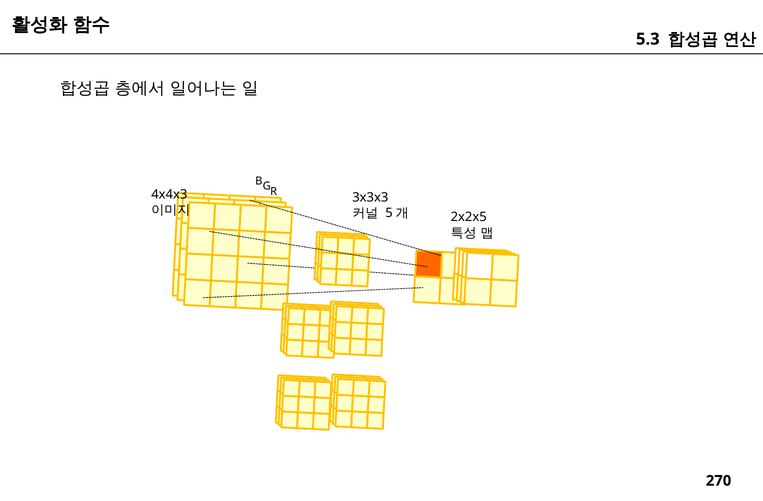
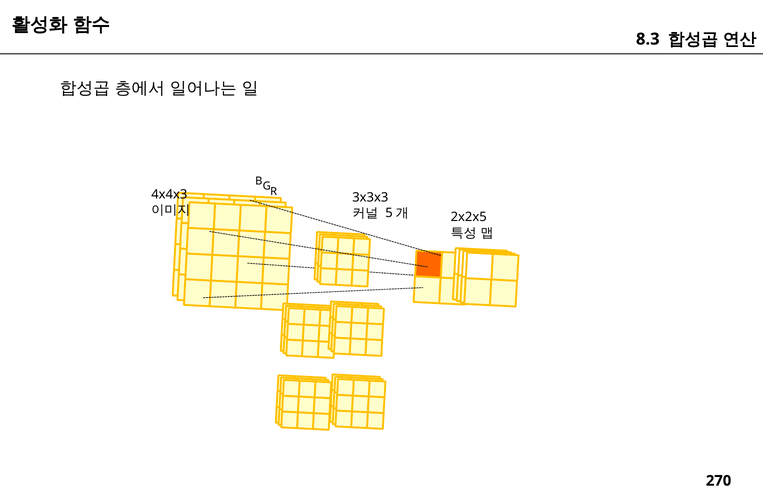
5.3: 5.3 -> 8.3 (648, 39)
